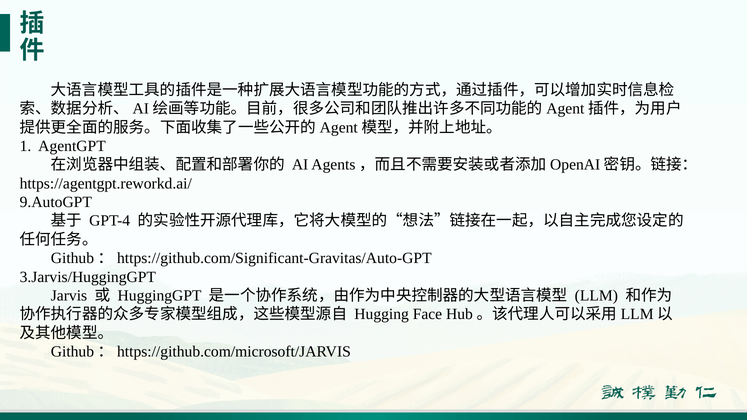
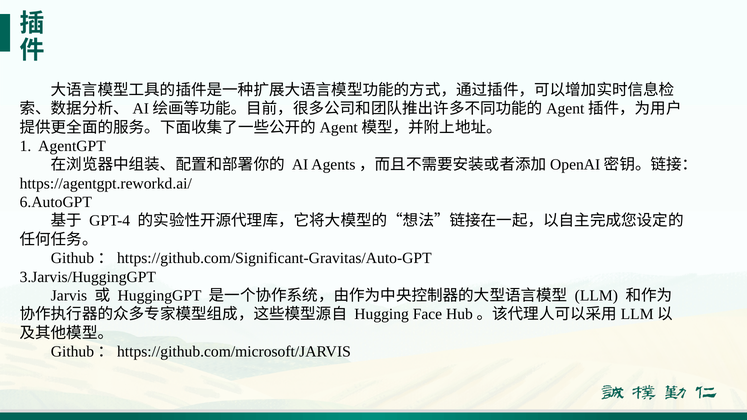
9.AutoGPT: 9.AutoGPT -> 6.AutoGPT (56, 202)
